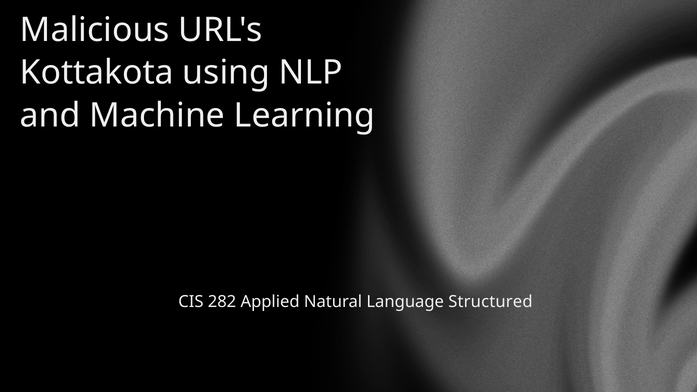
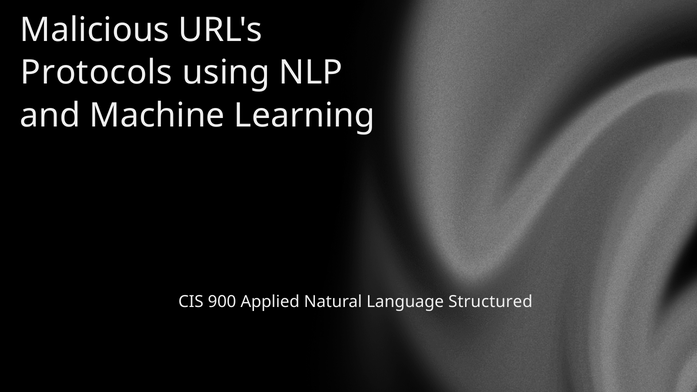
Kottakota: Kottakota -> Protocols (97, 73)
282: 282 -> 900 (222, 302)
